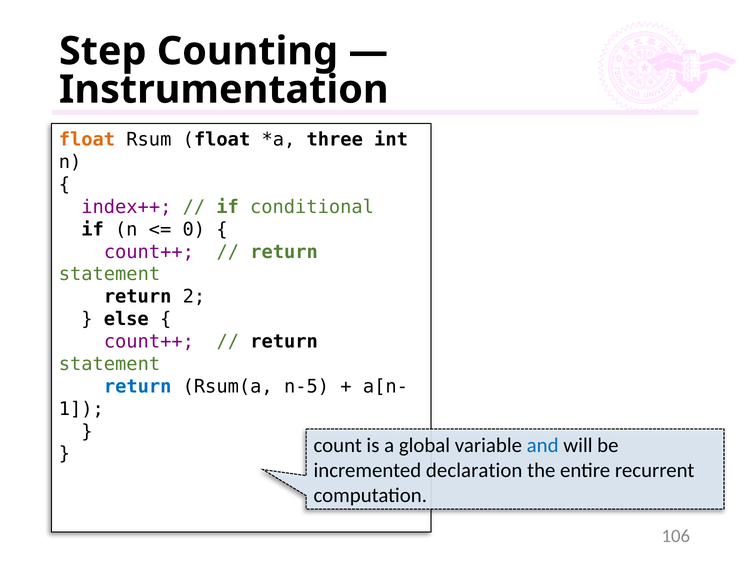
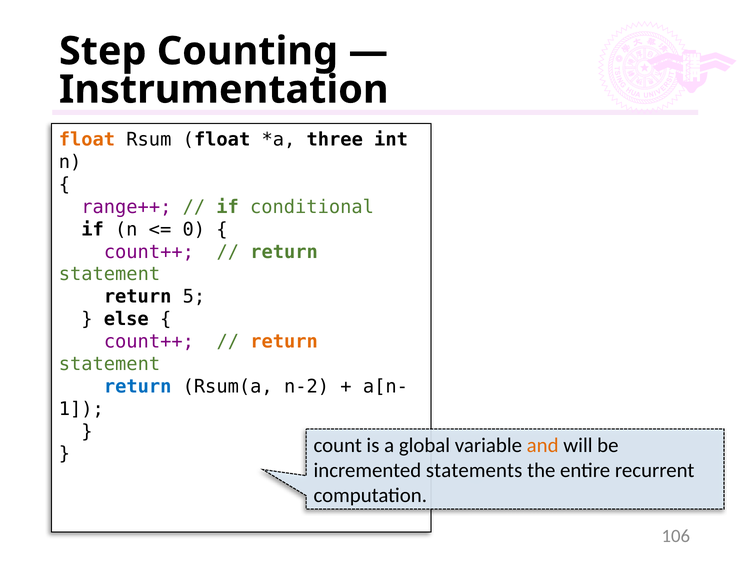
index++: index++ -> range++ (126, 207)
2: 2 -> 5 (194, 297)
return colour: black -> orange (284, 342)
n-5: n-5 -> n-2 (307, 387)
and colour: blue -> orange (543, 446)
declaration: declaration -> statements (474, 471)
